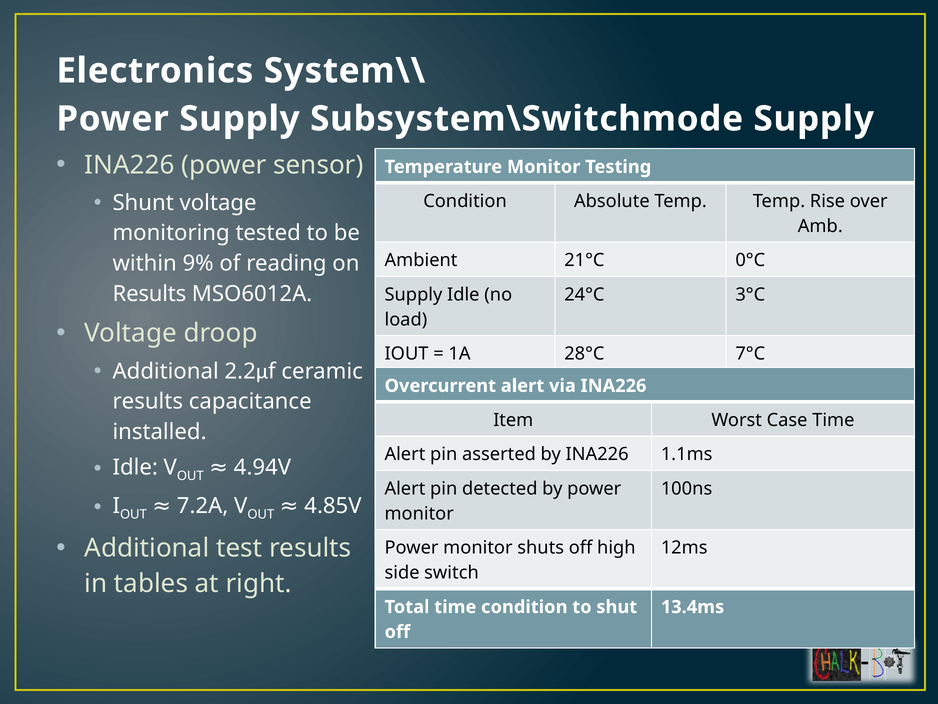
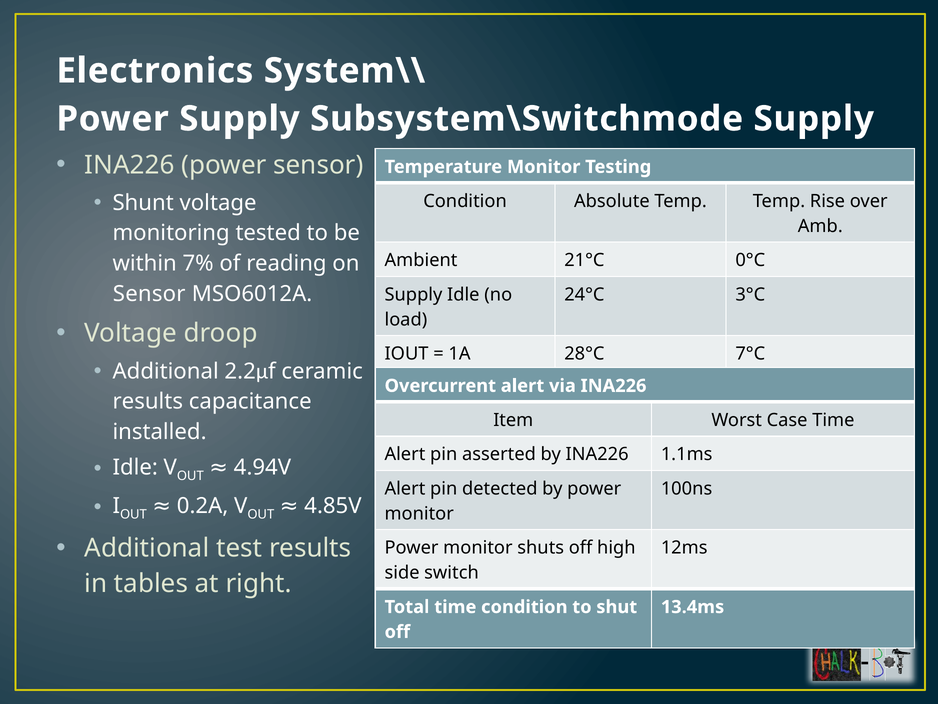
9%: 9% -> 7% (198, 263)
Results: Results -> Sensor (149, 294)
7.2A: 7.2A -> 0.2A (203, 505)
